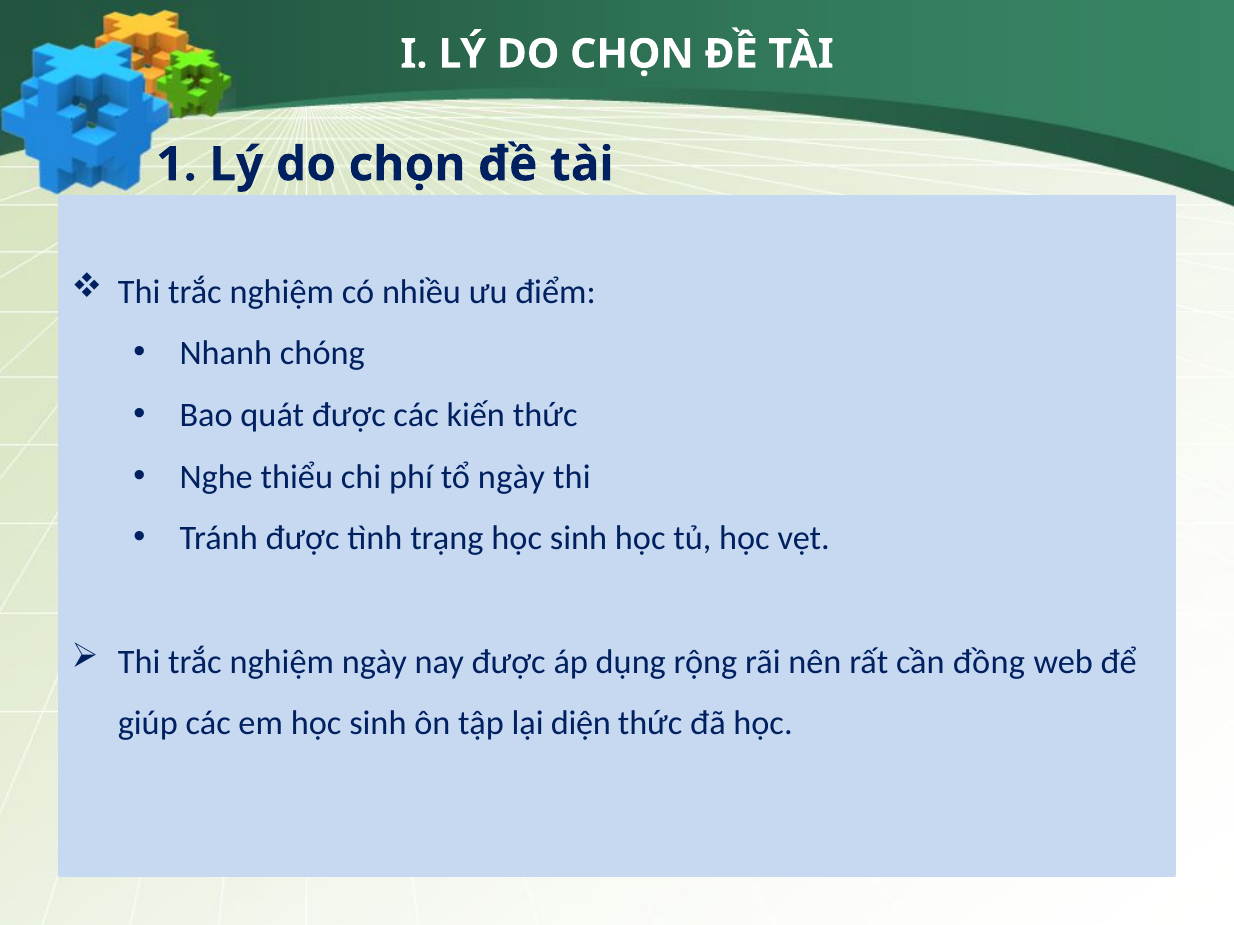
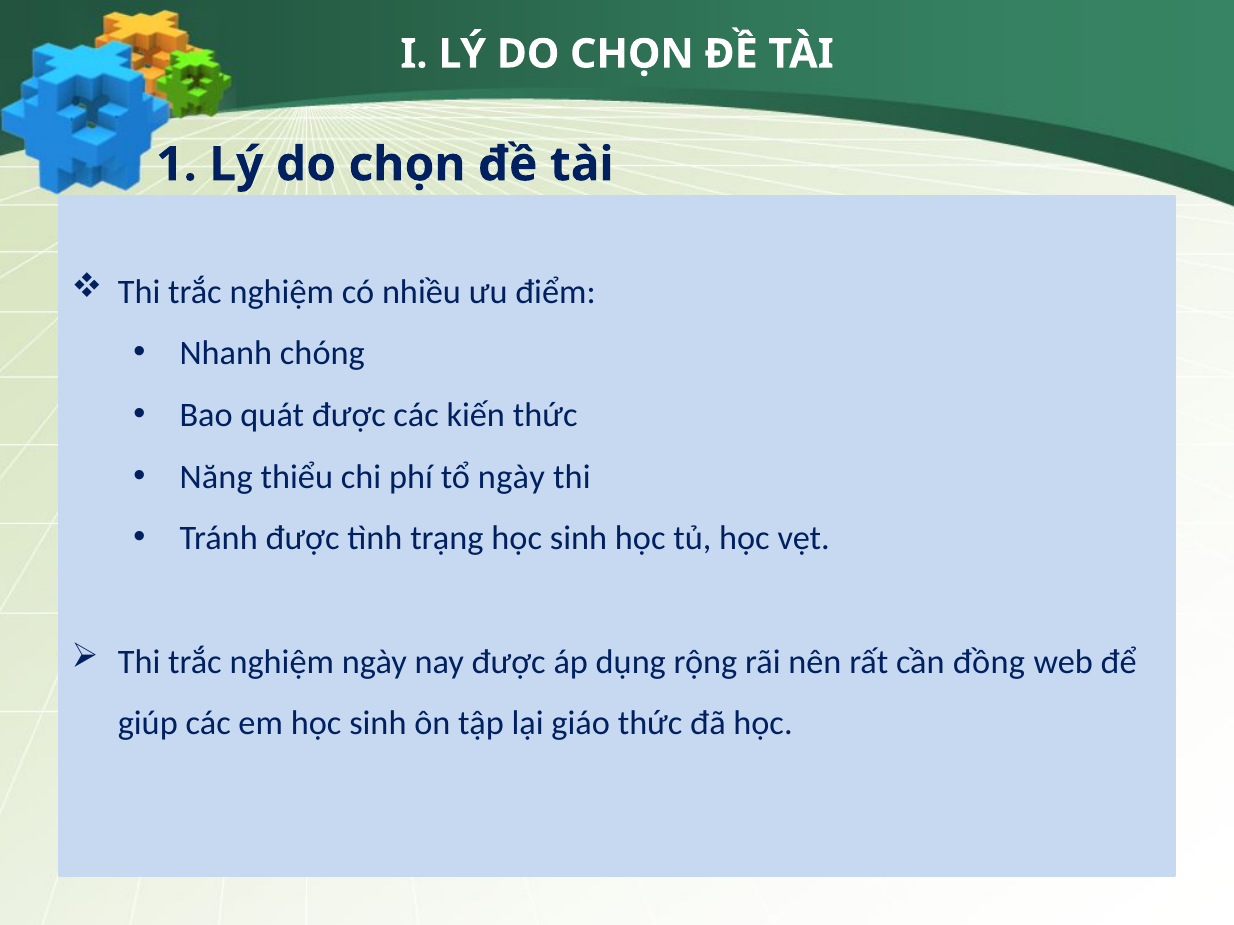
Nghe: Nghe -> Năng (216, 477)
diện: diện -> giáo (581, 724)
